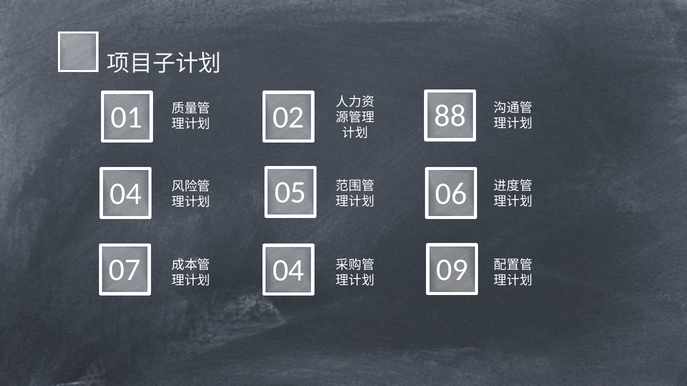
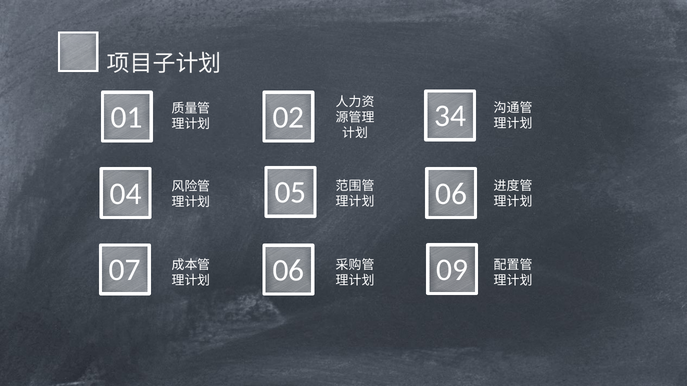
88: 88 -> 34 (450, 116)
07 04: 04 -> 06 (288, 271)
